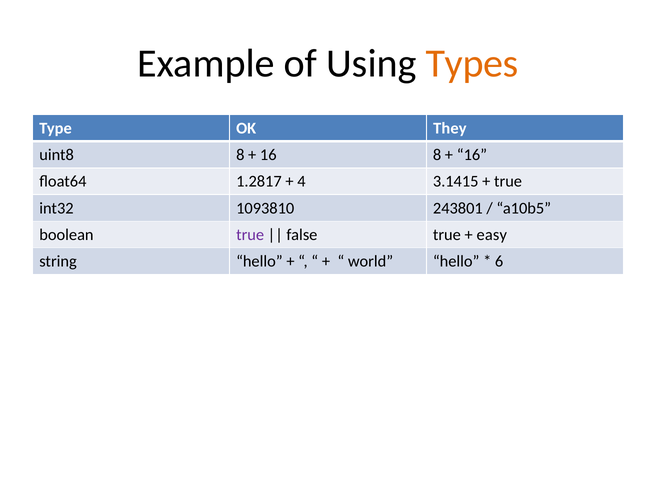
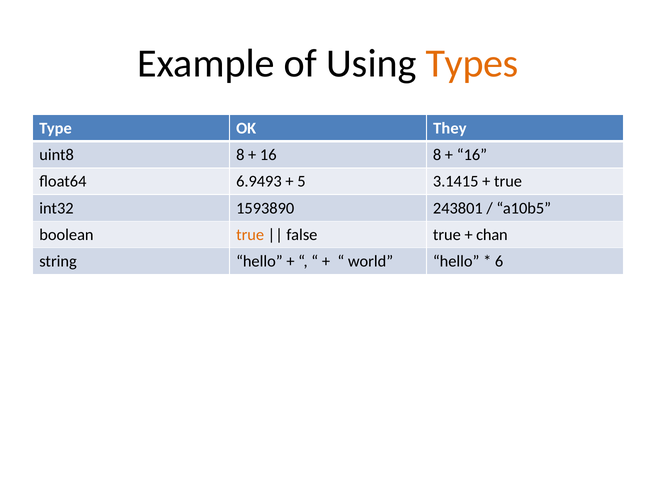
1.2817: 1.2817 -> 6.9493 (259, 181)
4: 4 -> 5 (301, 181)
1093810: 1093810 -> 1593890 (265, 208)
true colour: purple -> orange (250, 235)
easy: easy -> chan (492, 235)
